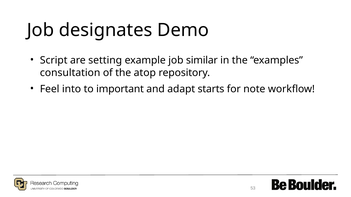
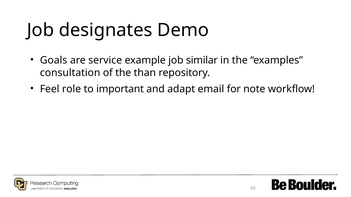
Script: Script -> Goals (54, 61)
setting: setting -> service (105, 61)
atop: atop -> than (145, 73)
into: into -> role (72, 89)
starts: starts -> email (211, 89)
